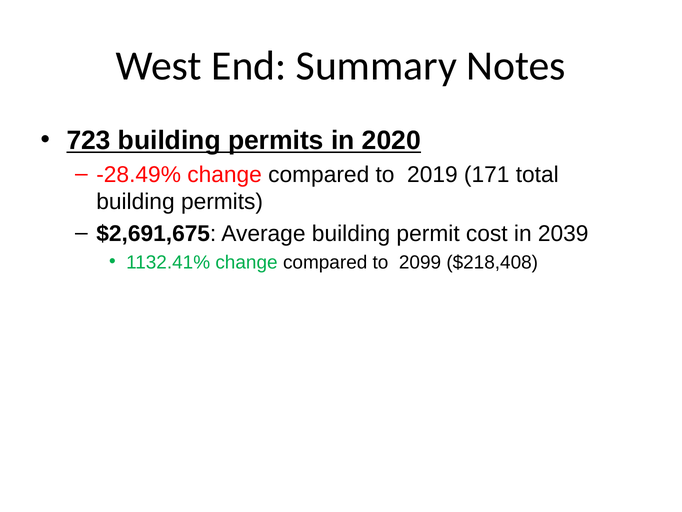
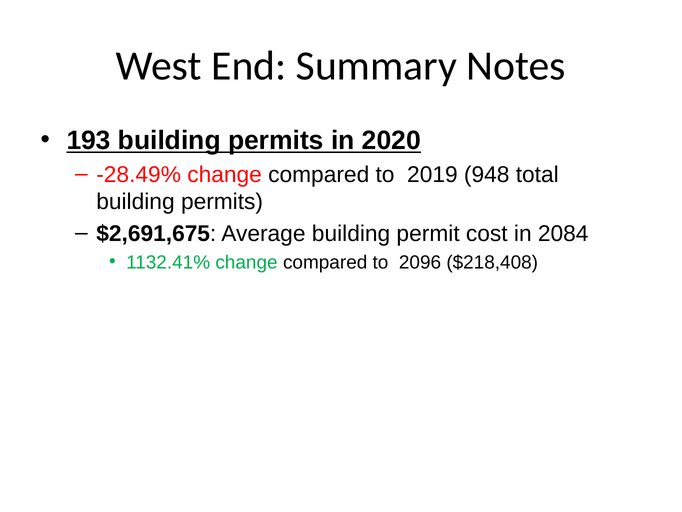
723: 723 -> 193 (89, 141)
171: 171 -> 948 (487, 174)
2039: 2039 -> 2084 (563, 233)
2099: 2099 -> 2096 (420, 262)
